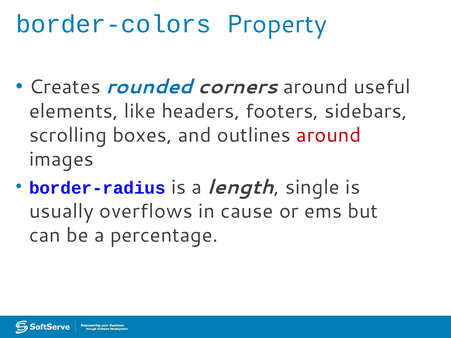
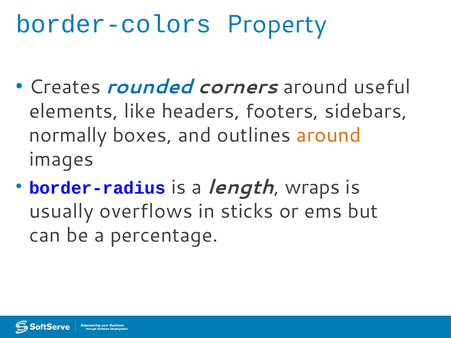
scrolling: scrolling -> normally (68, 135)
around colour: red -> orange (329, 135)
single: single -> wraps (313, 187)
cause: cause -> sticks (247, 211)
